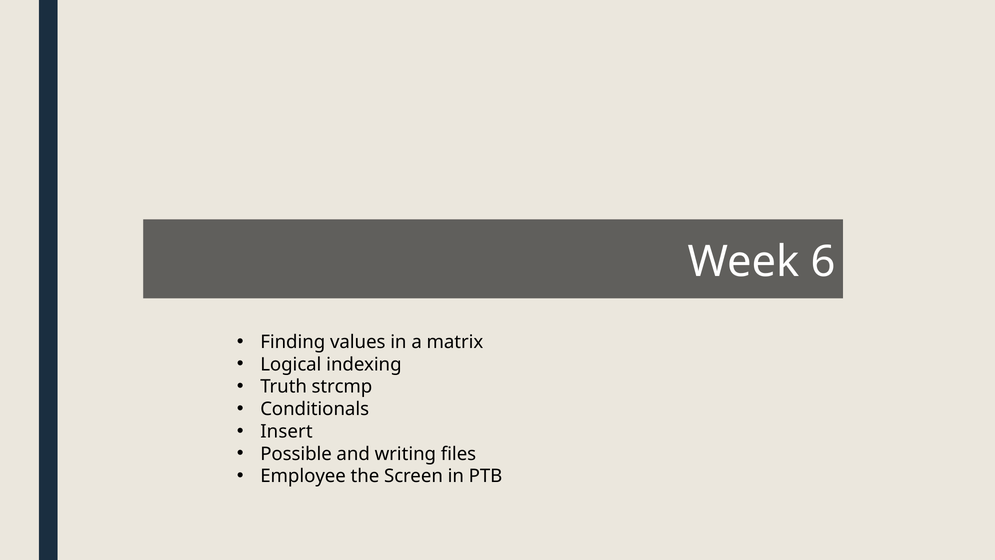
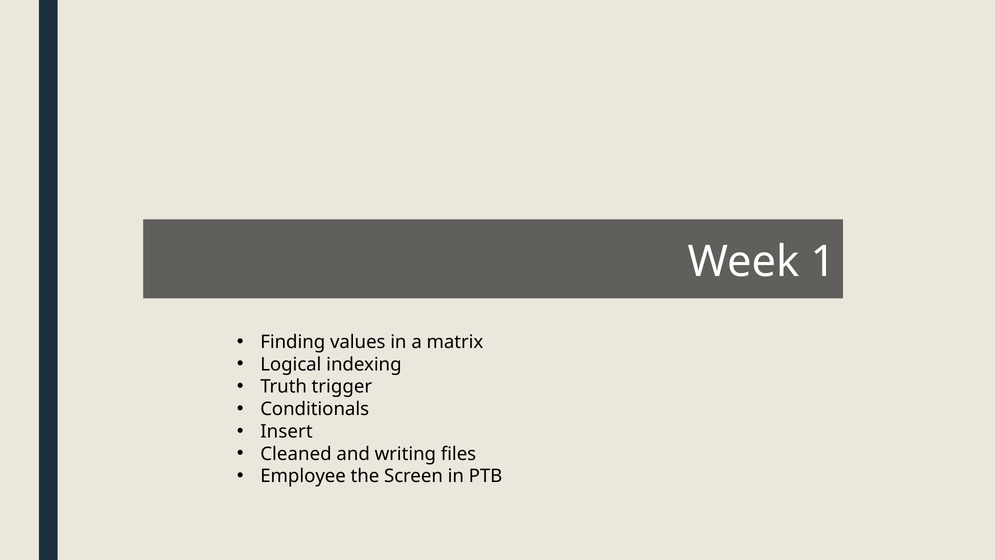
6: 6 -> 1 (823, 262)
strcmp: strcmp -> trigger (342, 387)
Possible: Possible -> Cleaned (296, 454)
